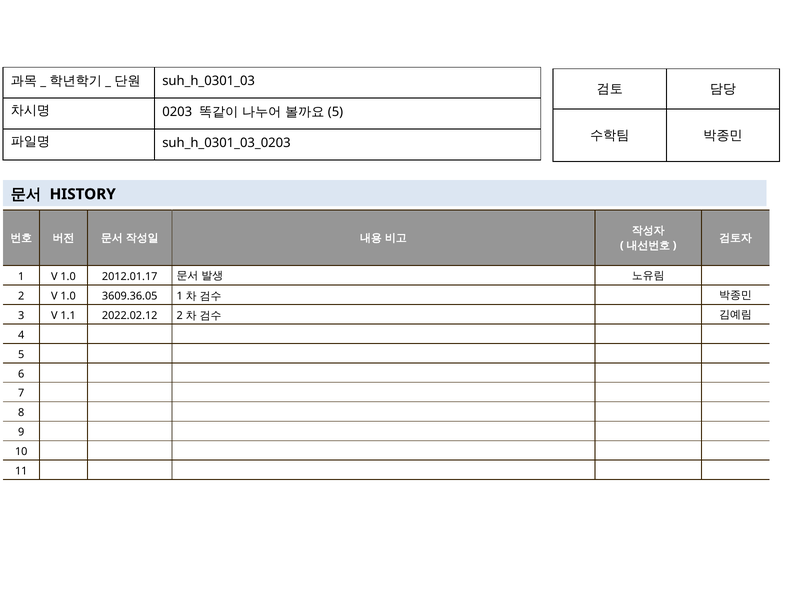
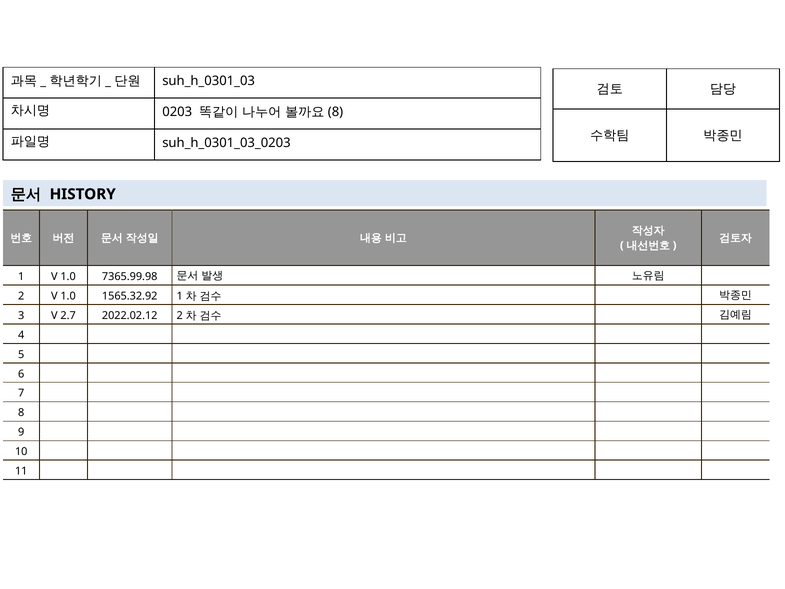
5: 5 -> 8 (335, 112)
2012.01.17: 2012.01.17 -> 7365.99.98 (130, 277)
3609.36.05: 3609.36.05 -> 1565.32.92 (130, 296)
1.1: 1.1 -> 2.7 (68, 315)
